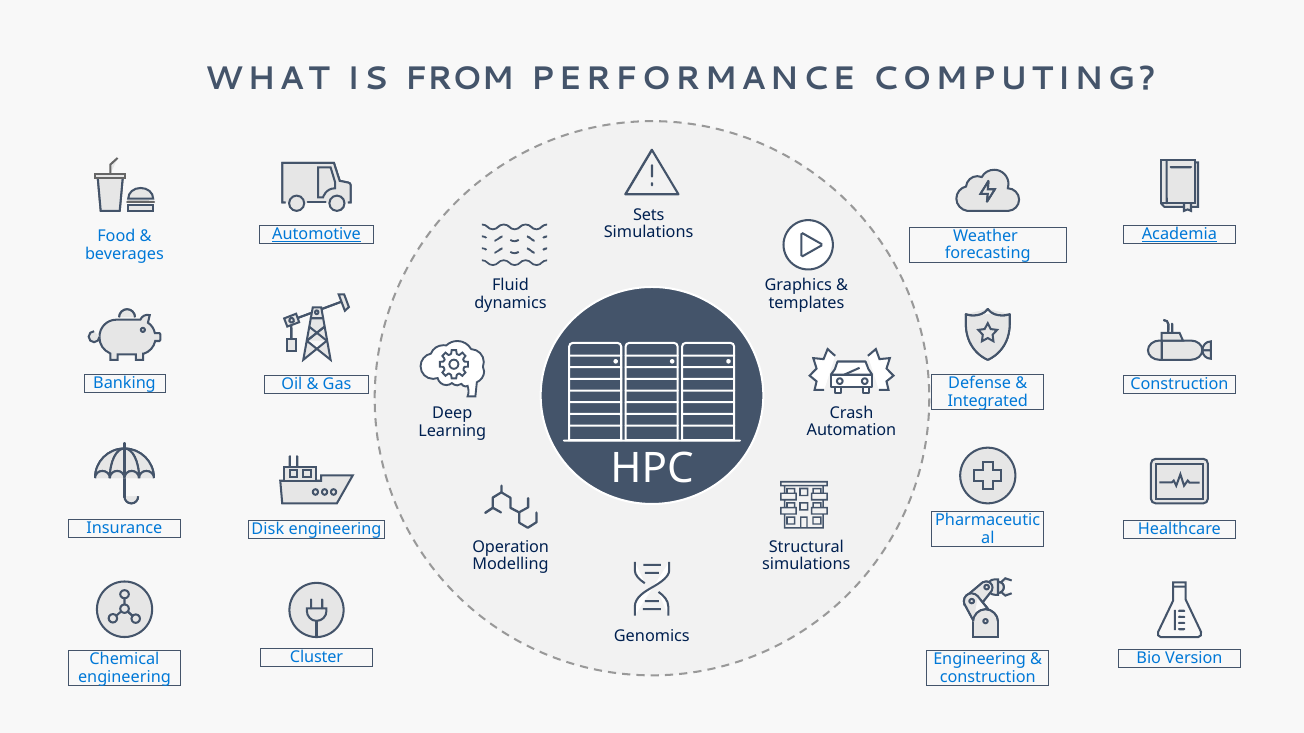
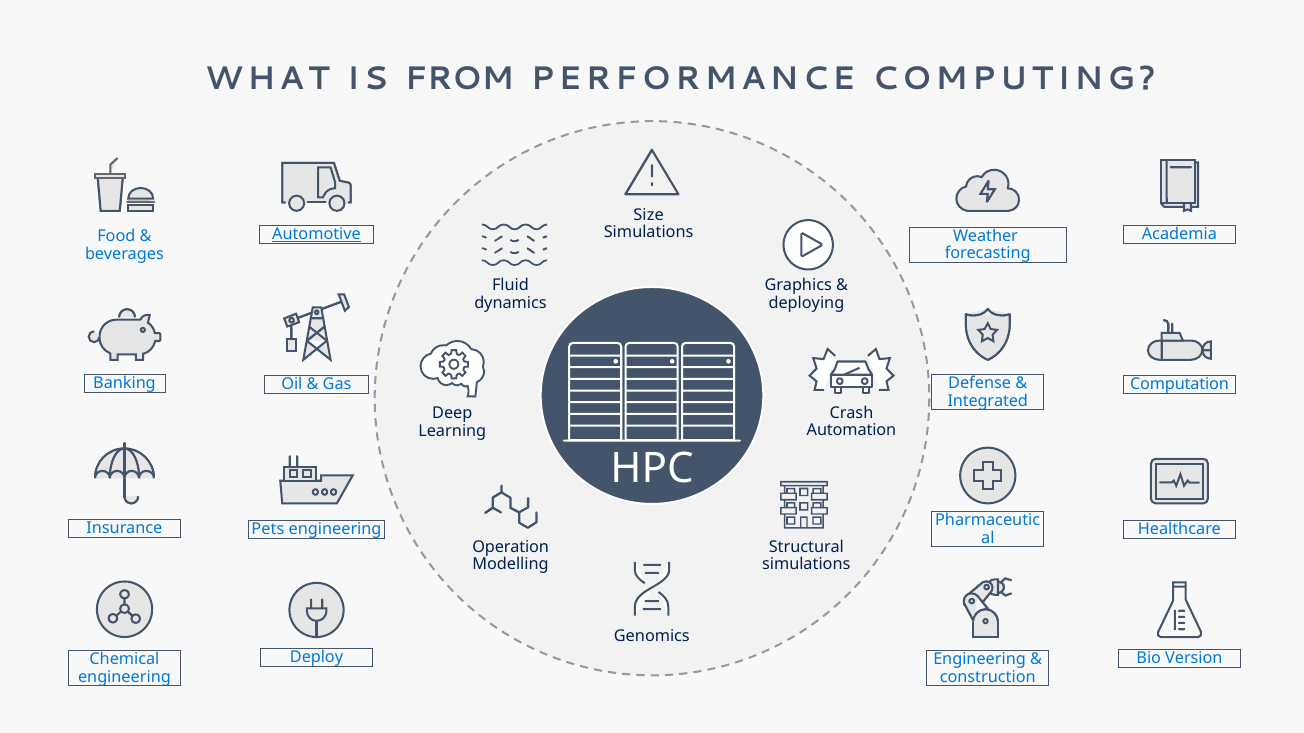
Sets: Sets -> Size (649, 215)
Academia underline: present -> none (1179, 234)
templates: templates -> deploying (806, 303)
Construction: Construction -> Computation (1179, 384)
Disk: Disk -> Pets (268, 530)
Cluster: Cluster -> Deploy (316, 658)
